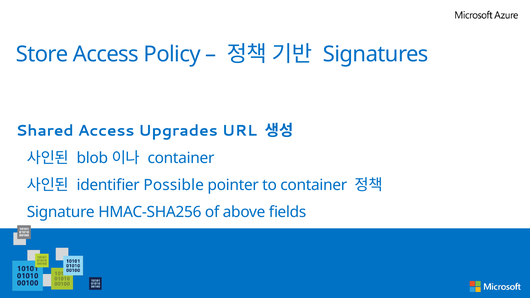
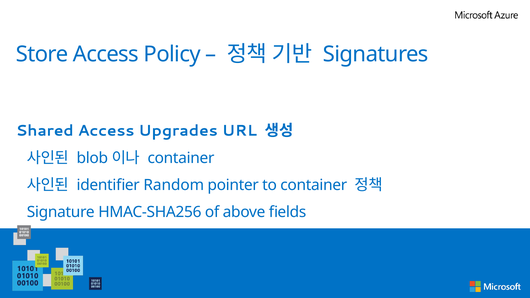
Possible: Possible -> Random (174, 185)
